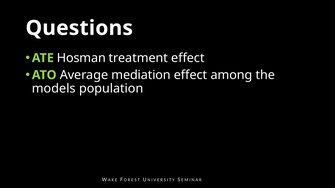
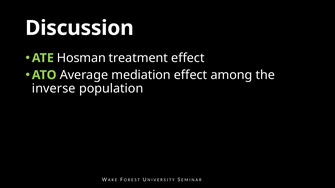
Questions: Questions -> Discussion (79, 28)
models: models -> inverse (54, 89)
